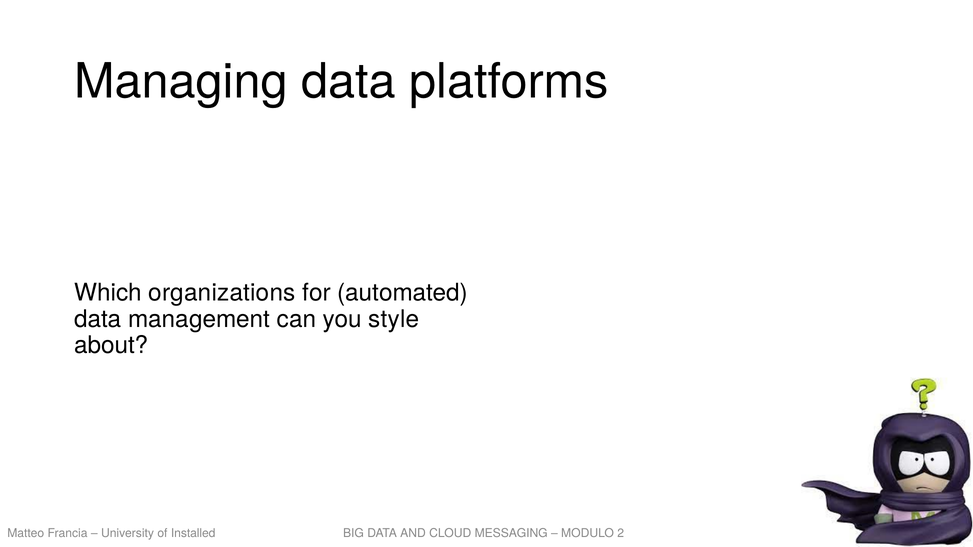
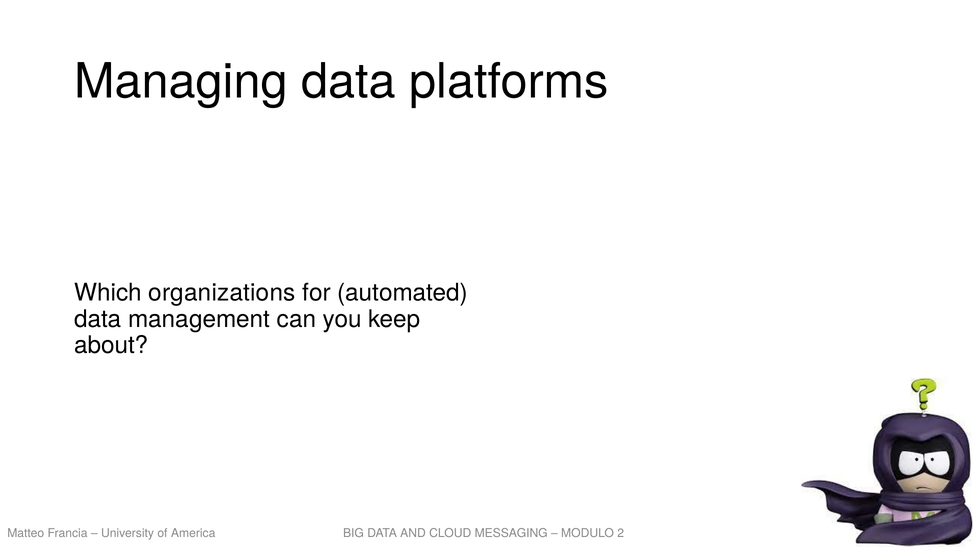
style: style -> keep (394, 319)
Installed: Installed -> America (193, 534)
